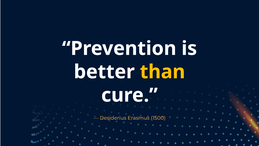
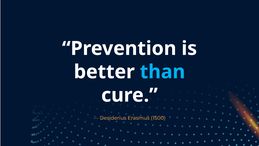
than colour: yellow -> light blue (162, 72)
